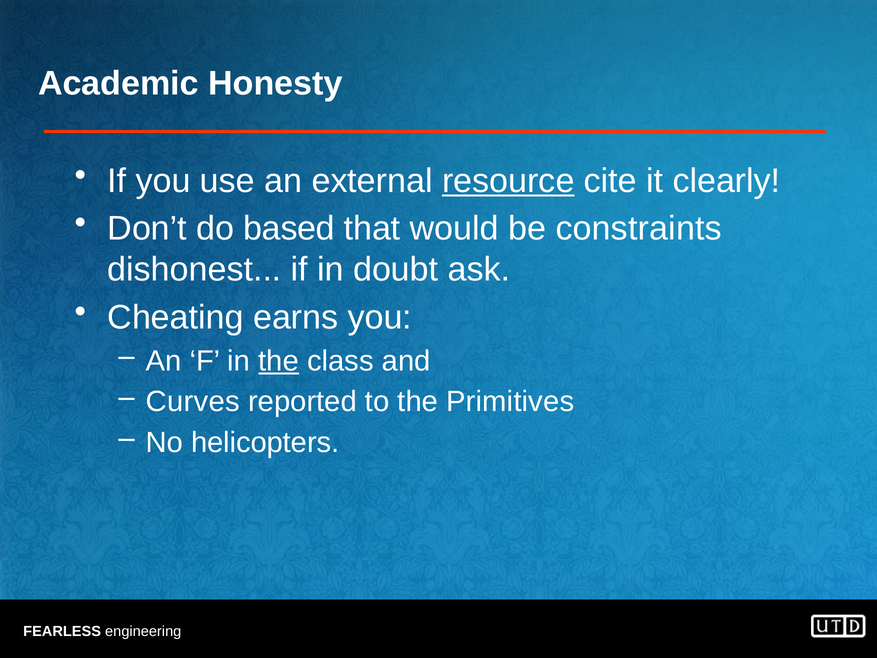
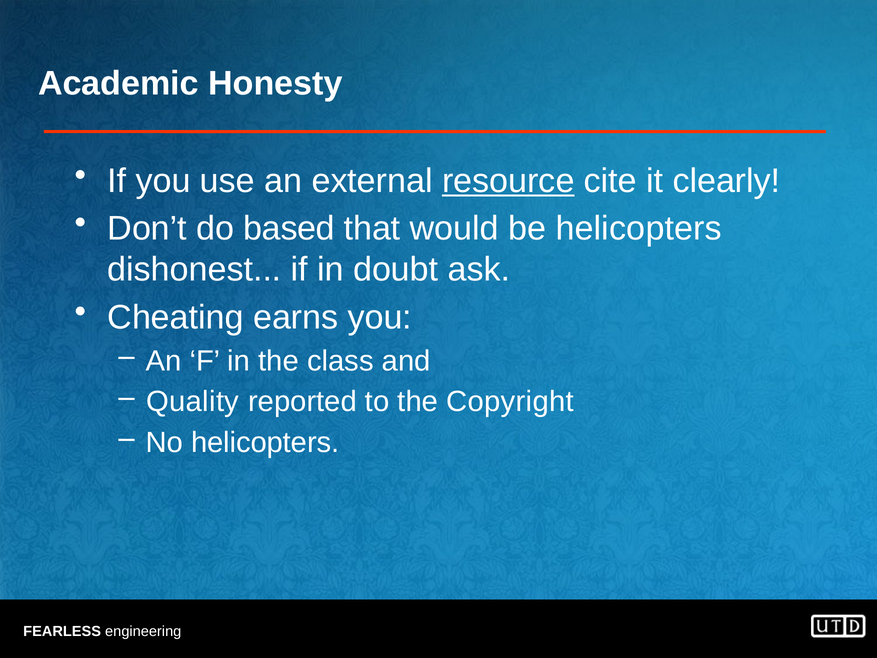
be constraints: constraints -> helicopters (639, 229)
the underline: present -> none (279, 361)
Curves: Curves -> Quality (193, 402)
Primitives: Primitives -> Copyright (510, 402)
